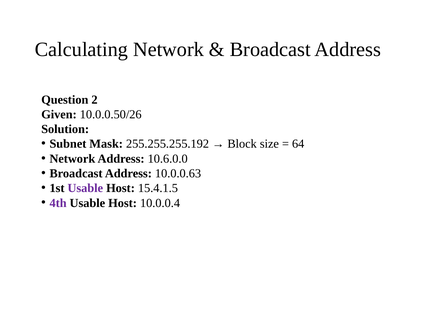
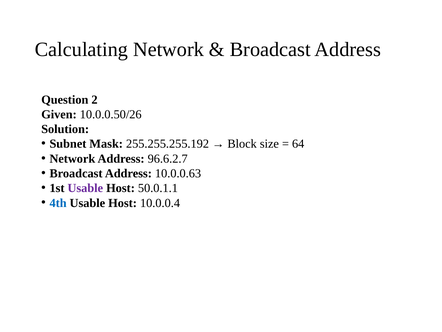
10.6.0.0: 10.6.0.0 -> 96.6.2.7 (168, 158)
15.4.1.5: 15.4.1.5 -> 50.0.1.1 (158, 188)
4th colour: purple -> blue (58, 203)
